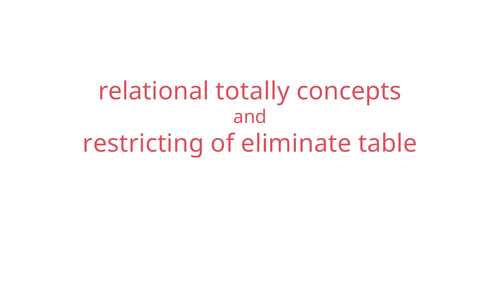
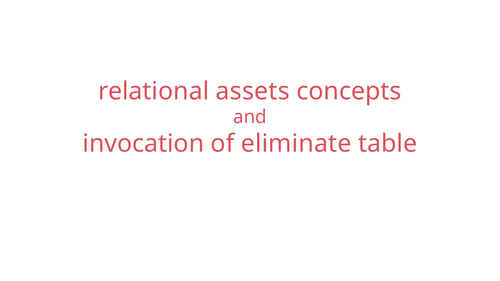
totally: totally -> assets (253, 91)
restricting: restricting -> invocation (143, 144)
